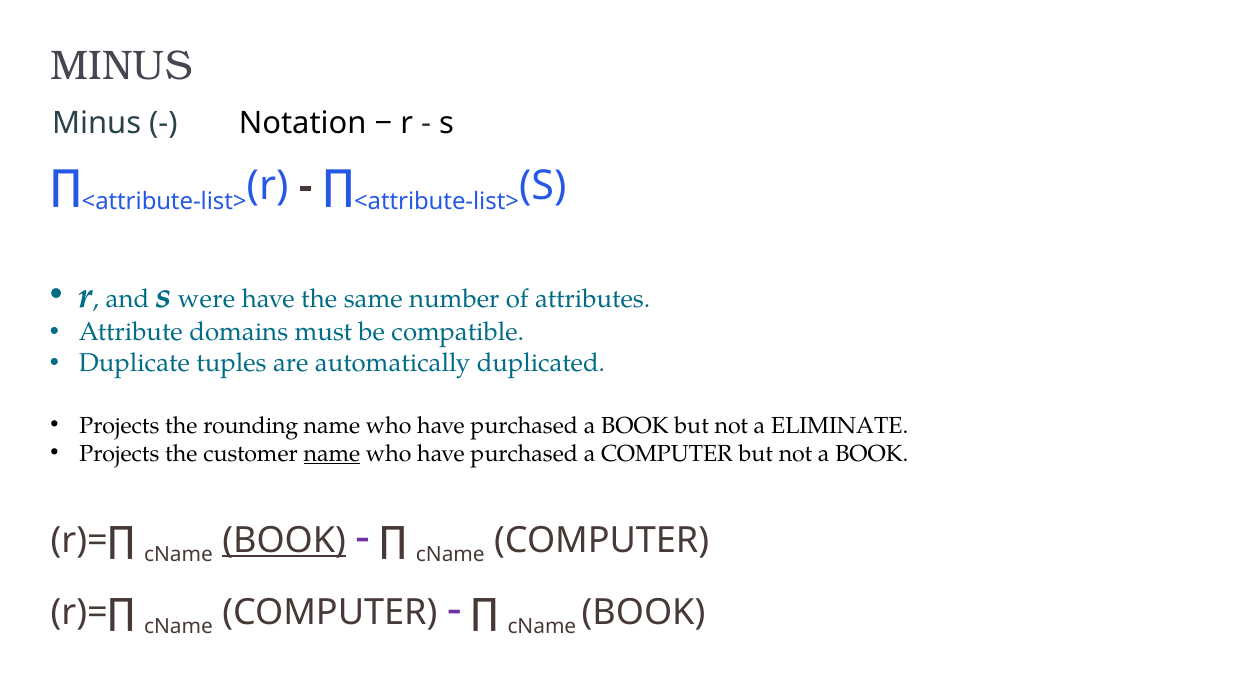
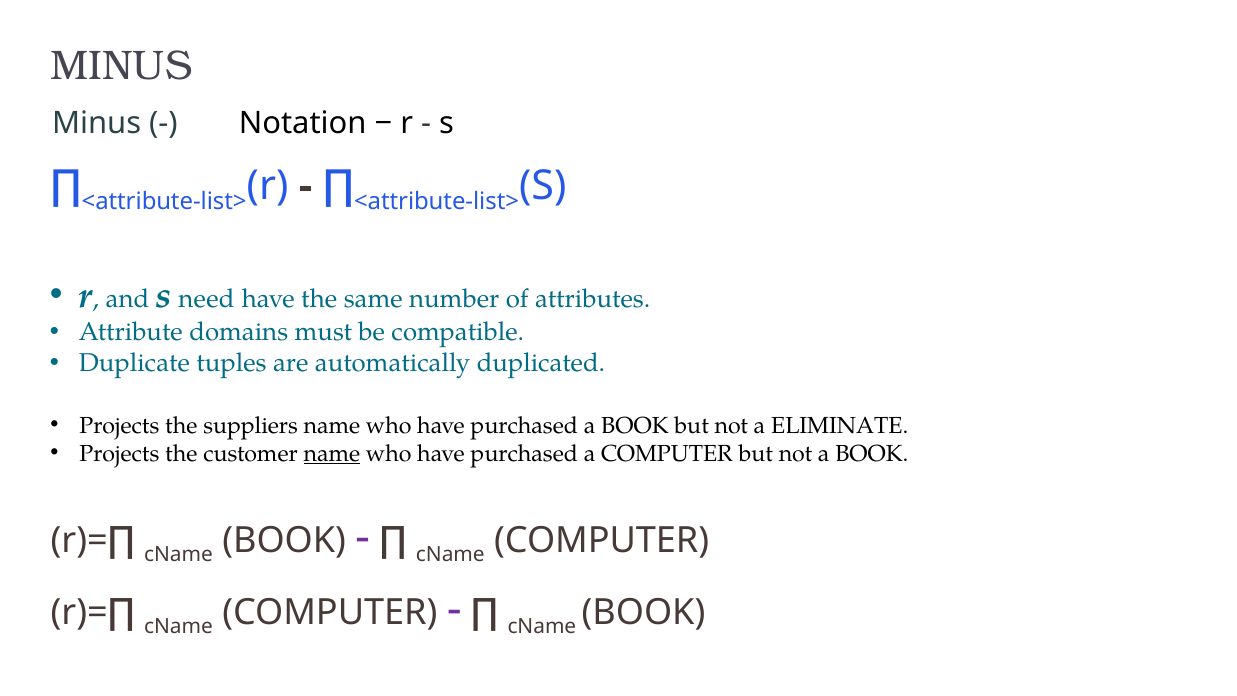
were: were -> need (207, 299)
rounding: rounding -> suppliers (251, 425)
BOOK underline: present -> none (284, 540)
